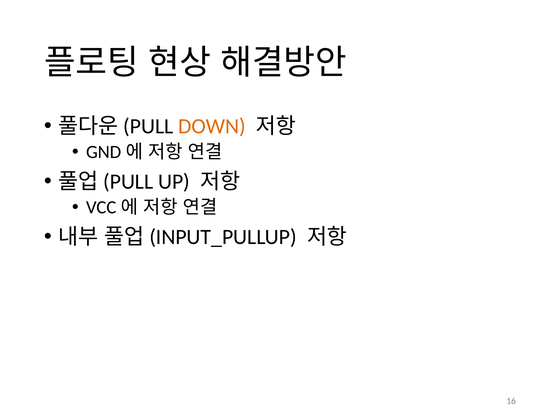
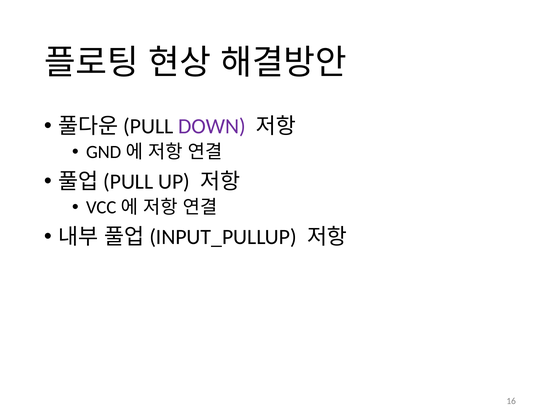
DOWN colour: orange -> purple (212, 126)
